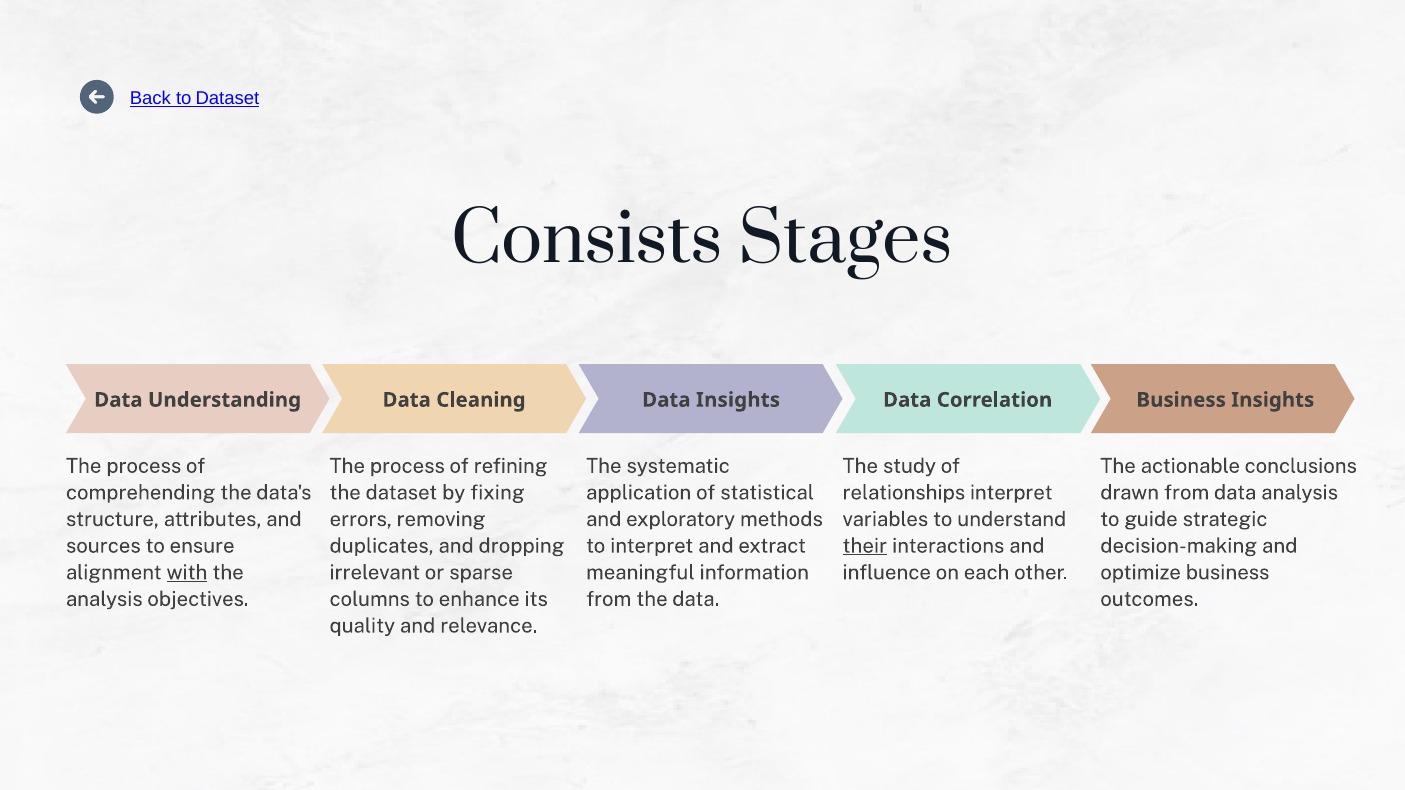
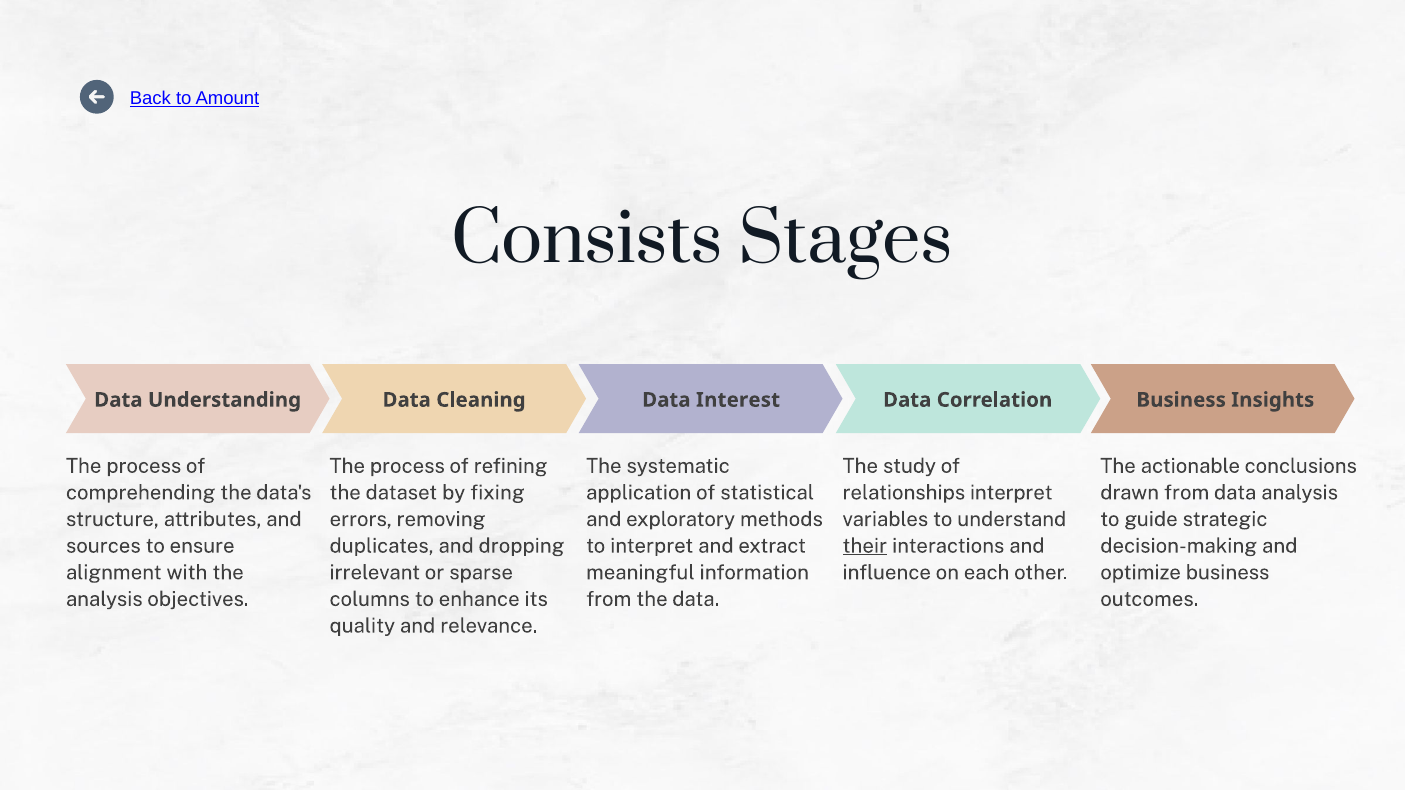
to Dataset: Dataset -> Amount (227, 98)
Data Insights: Insights -> Interest (738, 400)
with underline: present -> none (187, 573)
